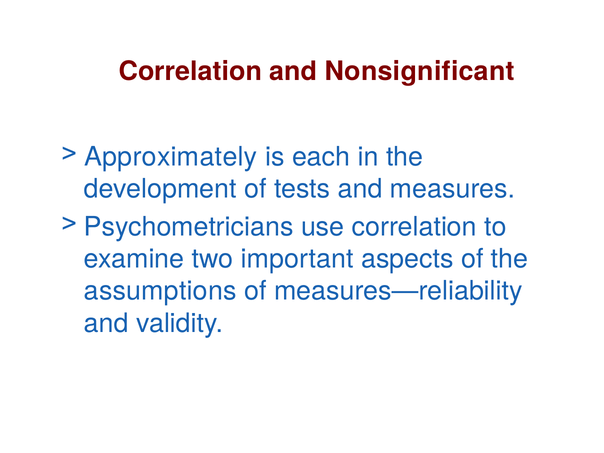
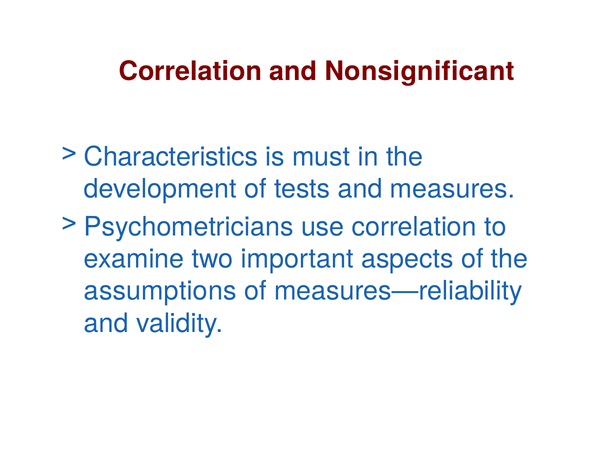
Approximately: Approximately -> Characteristics (171, 157)
each: each -> must (321, 157)
